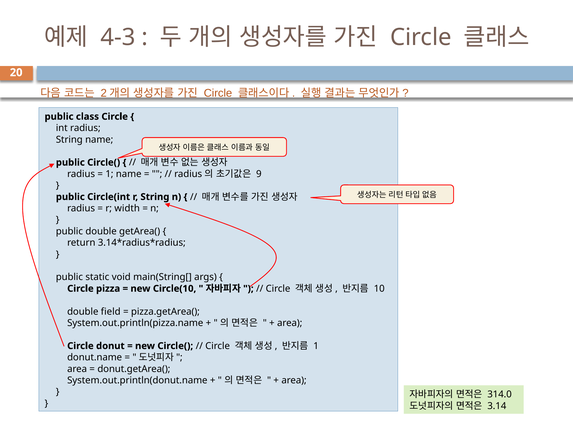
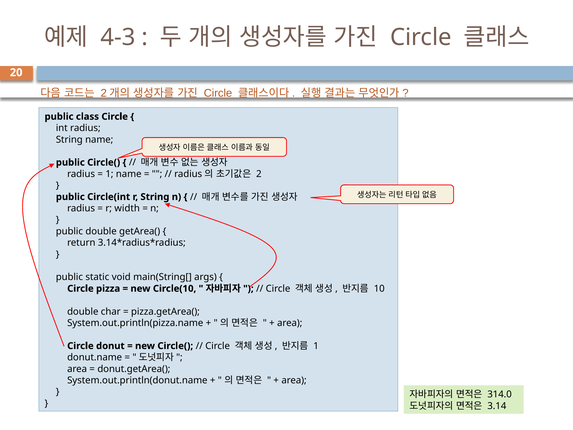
9: 9 -> 2 (259, 174)
field: field -> char (111, 311)
